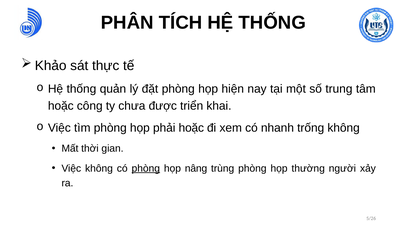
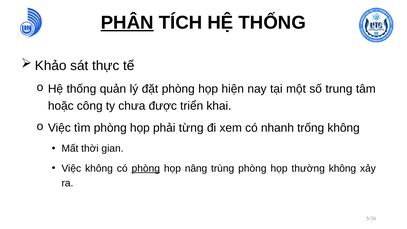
PHÂN underline: none -> present (127, 23)
phải hoặc: hoặc -> từng (191, 128)
thường người: người -> không (342, 168)
